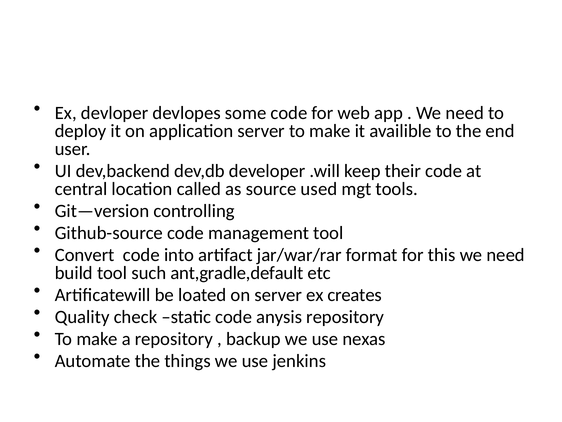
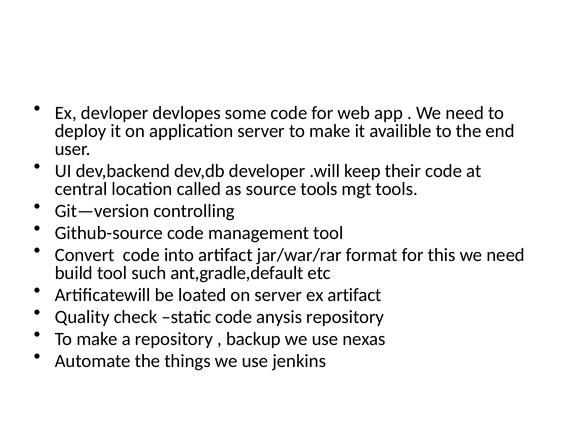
source used: used -> tools (319, 189)
ex creates: creates -> artifact (355, 295)
